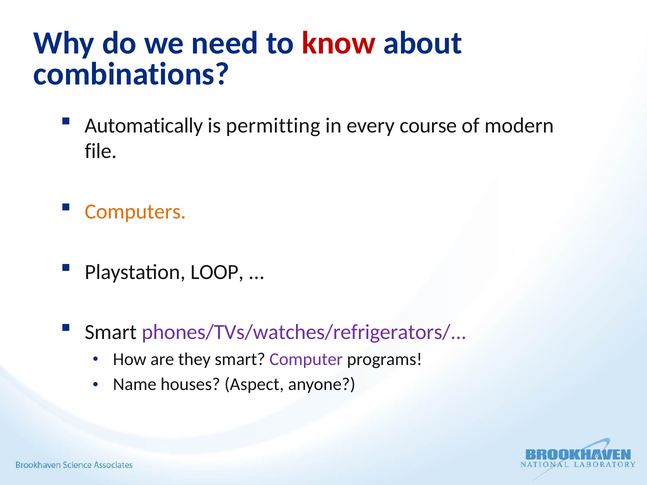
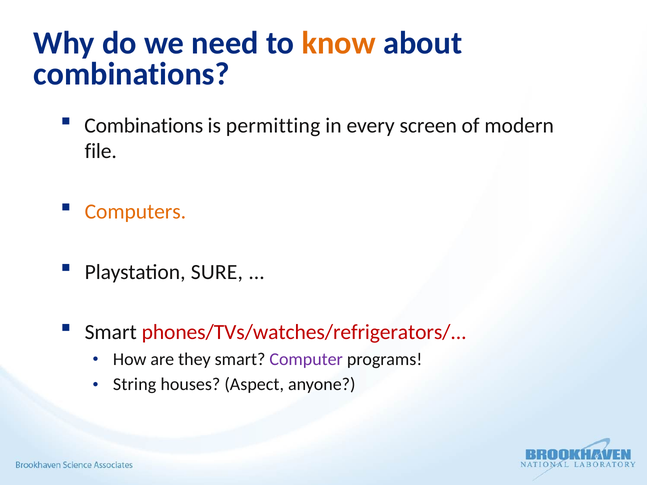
know colour: red -> orange (339, 43)
Automatically: Automatically -> Combinations (144, 126)
course: course -> screen (428, 126)
LOOP: LOOP -> SURE (217, 272)
phones/TVs/watches/refrigerators/ colour: purple -> red (304, 333)
Name: Name -> String (135, 385)
